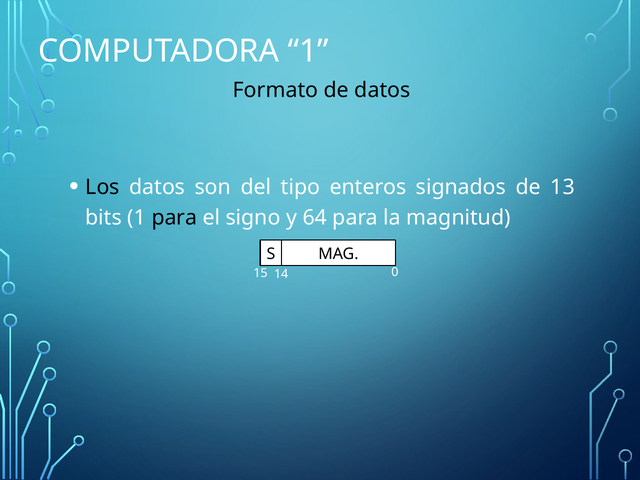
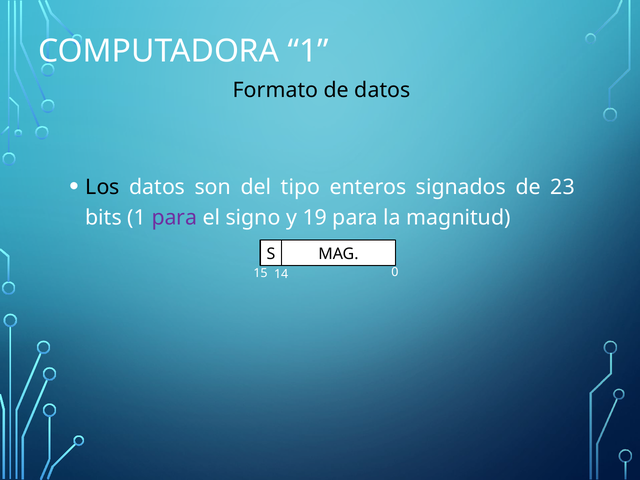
13: 13 -> 23 (563, 187)
para colour: black -> purple (174, 218)
64: 64 -> 19 (315, 218)
